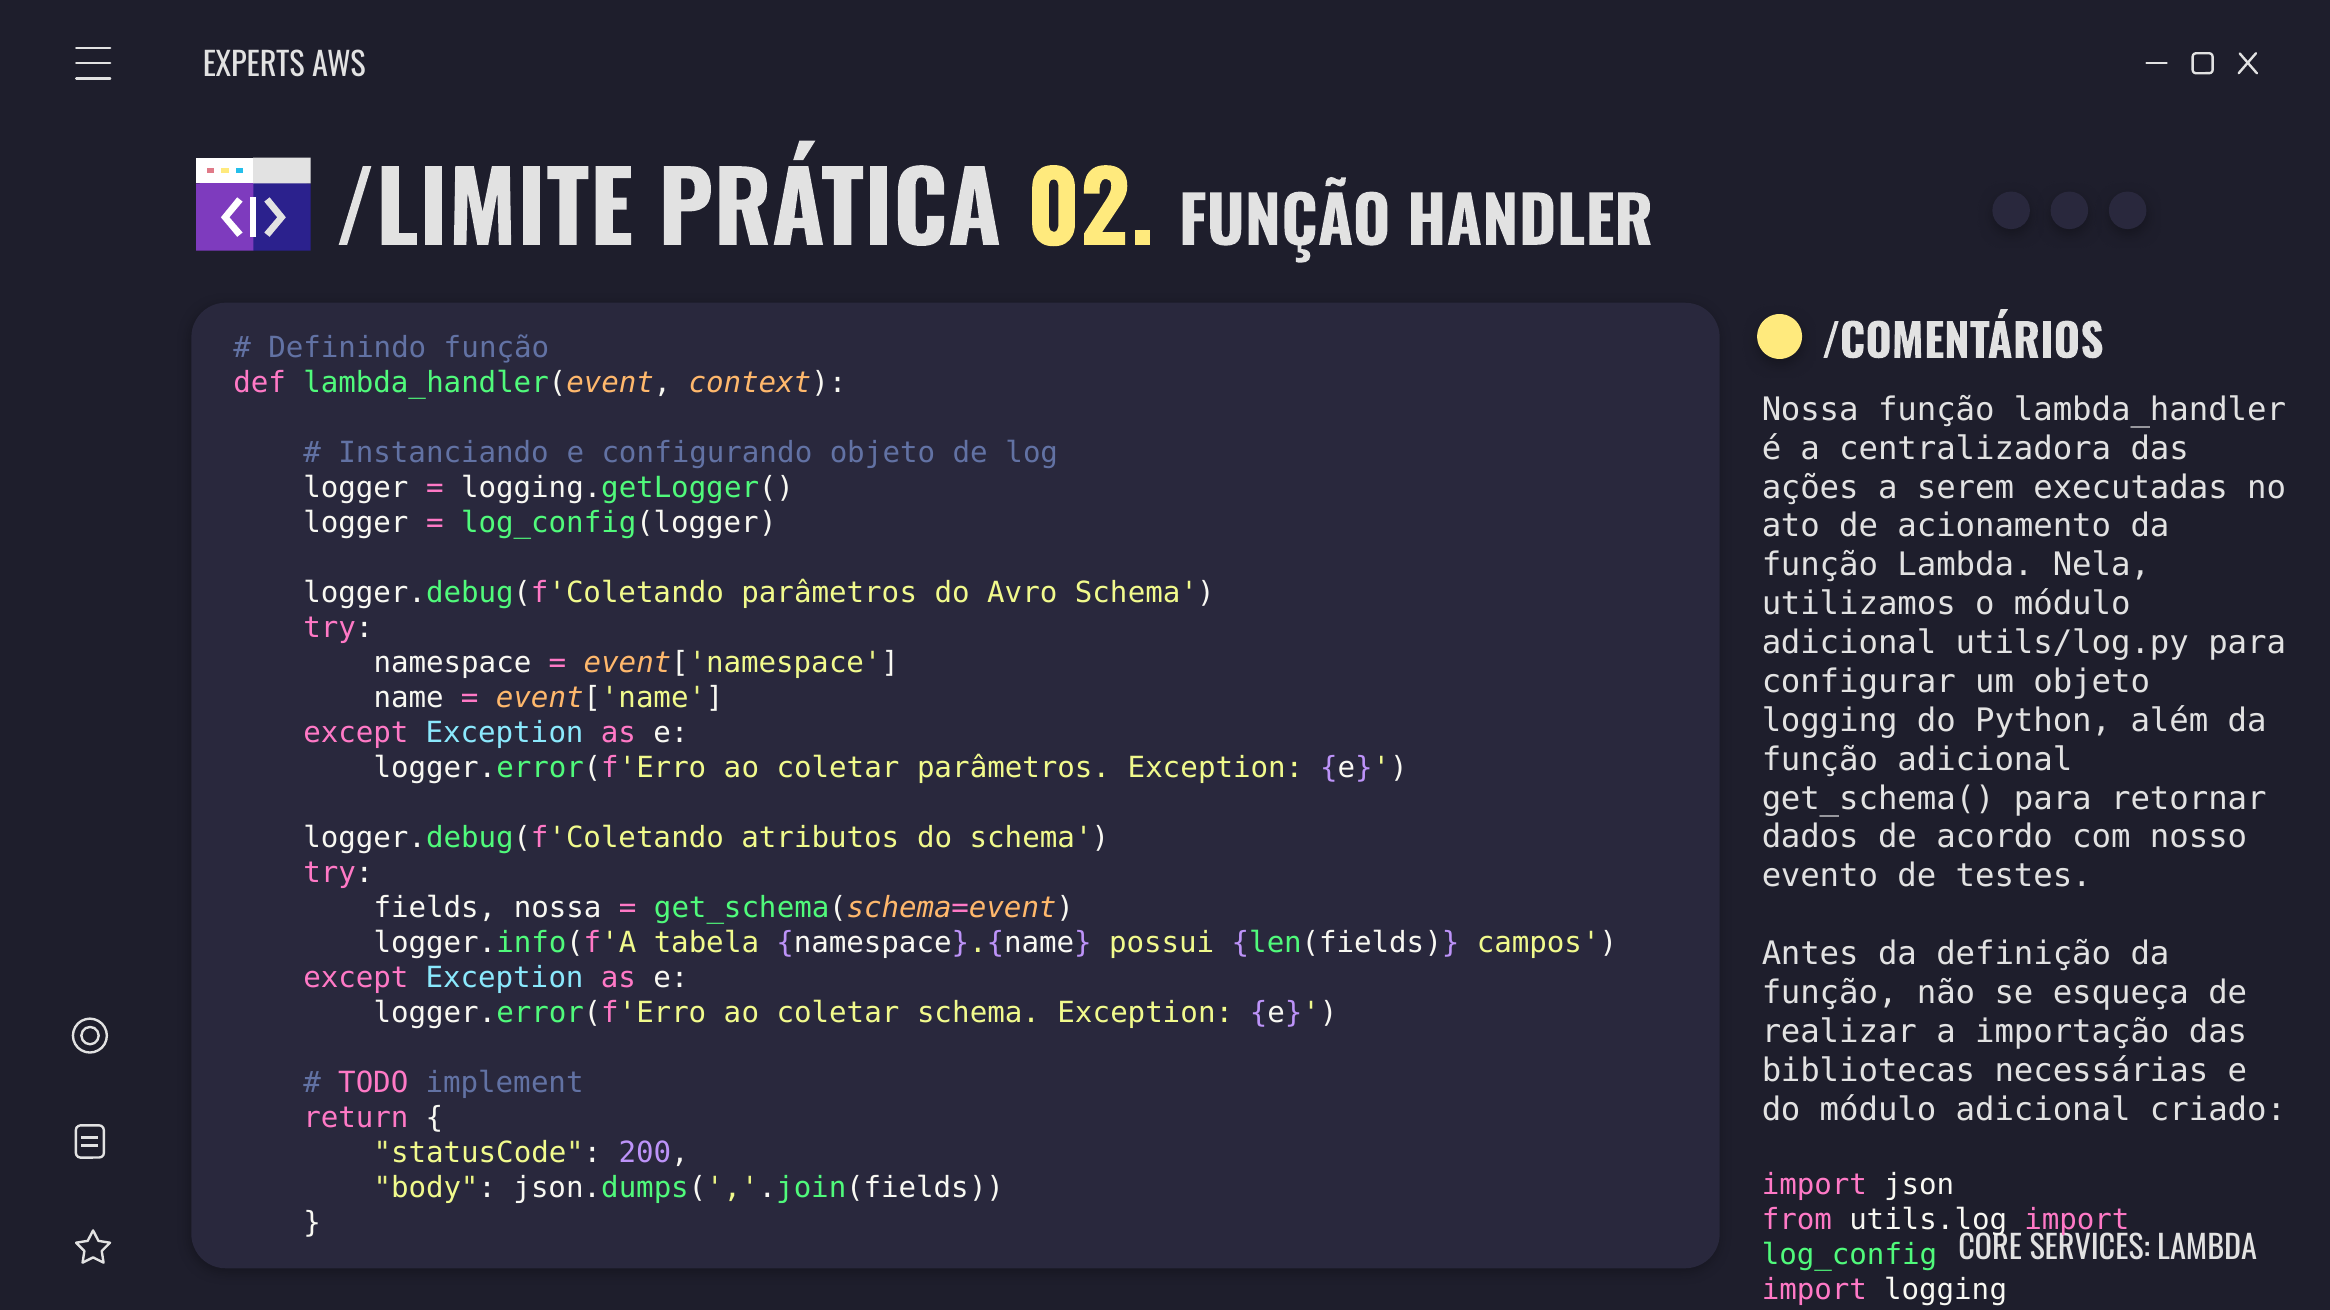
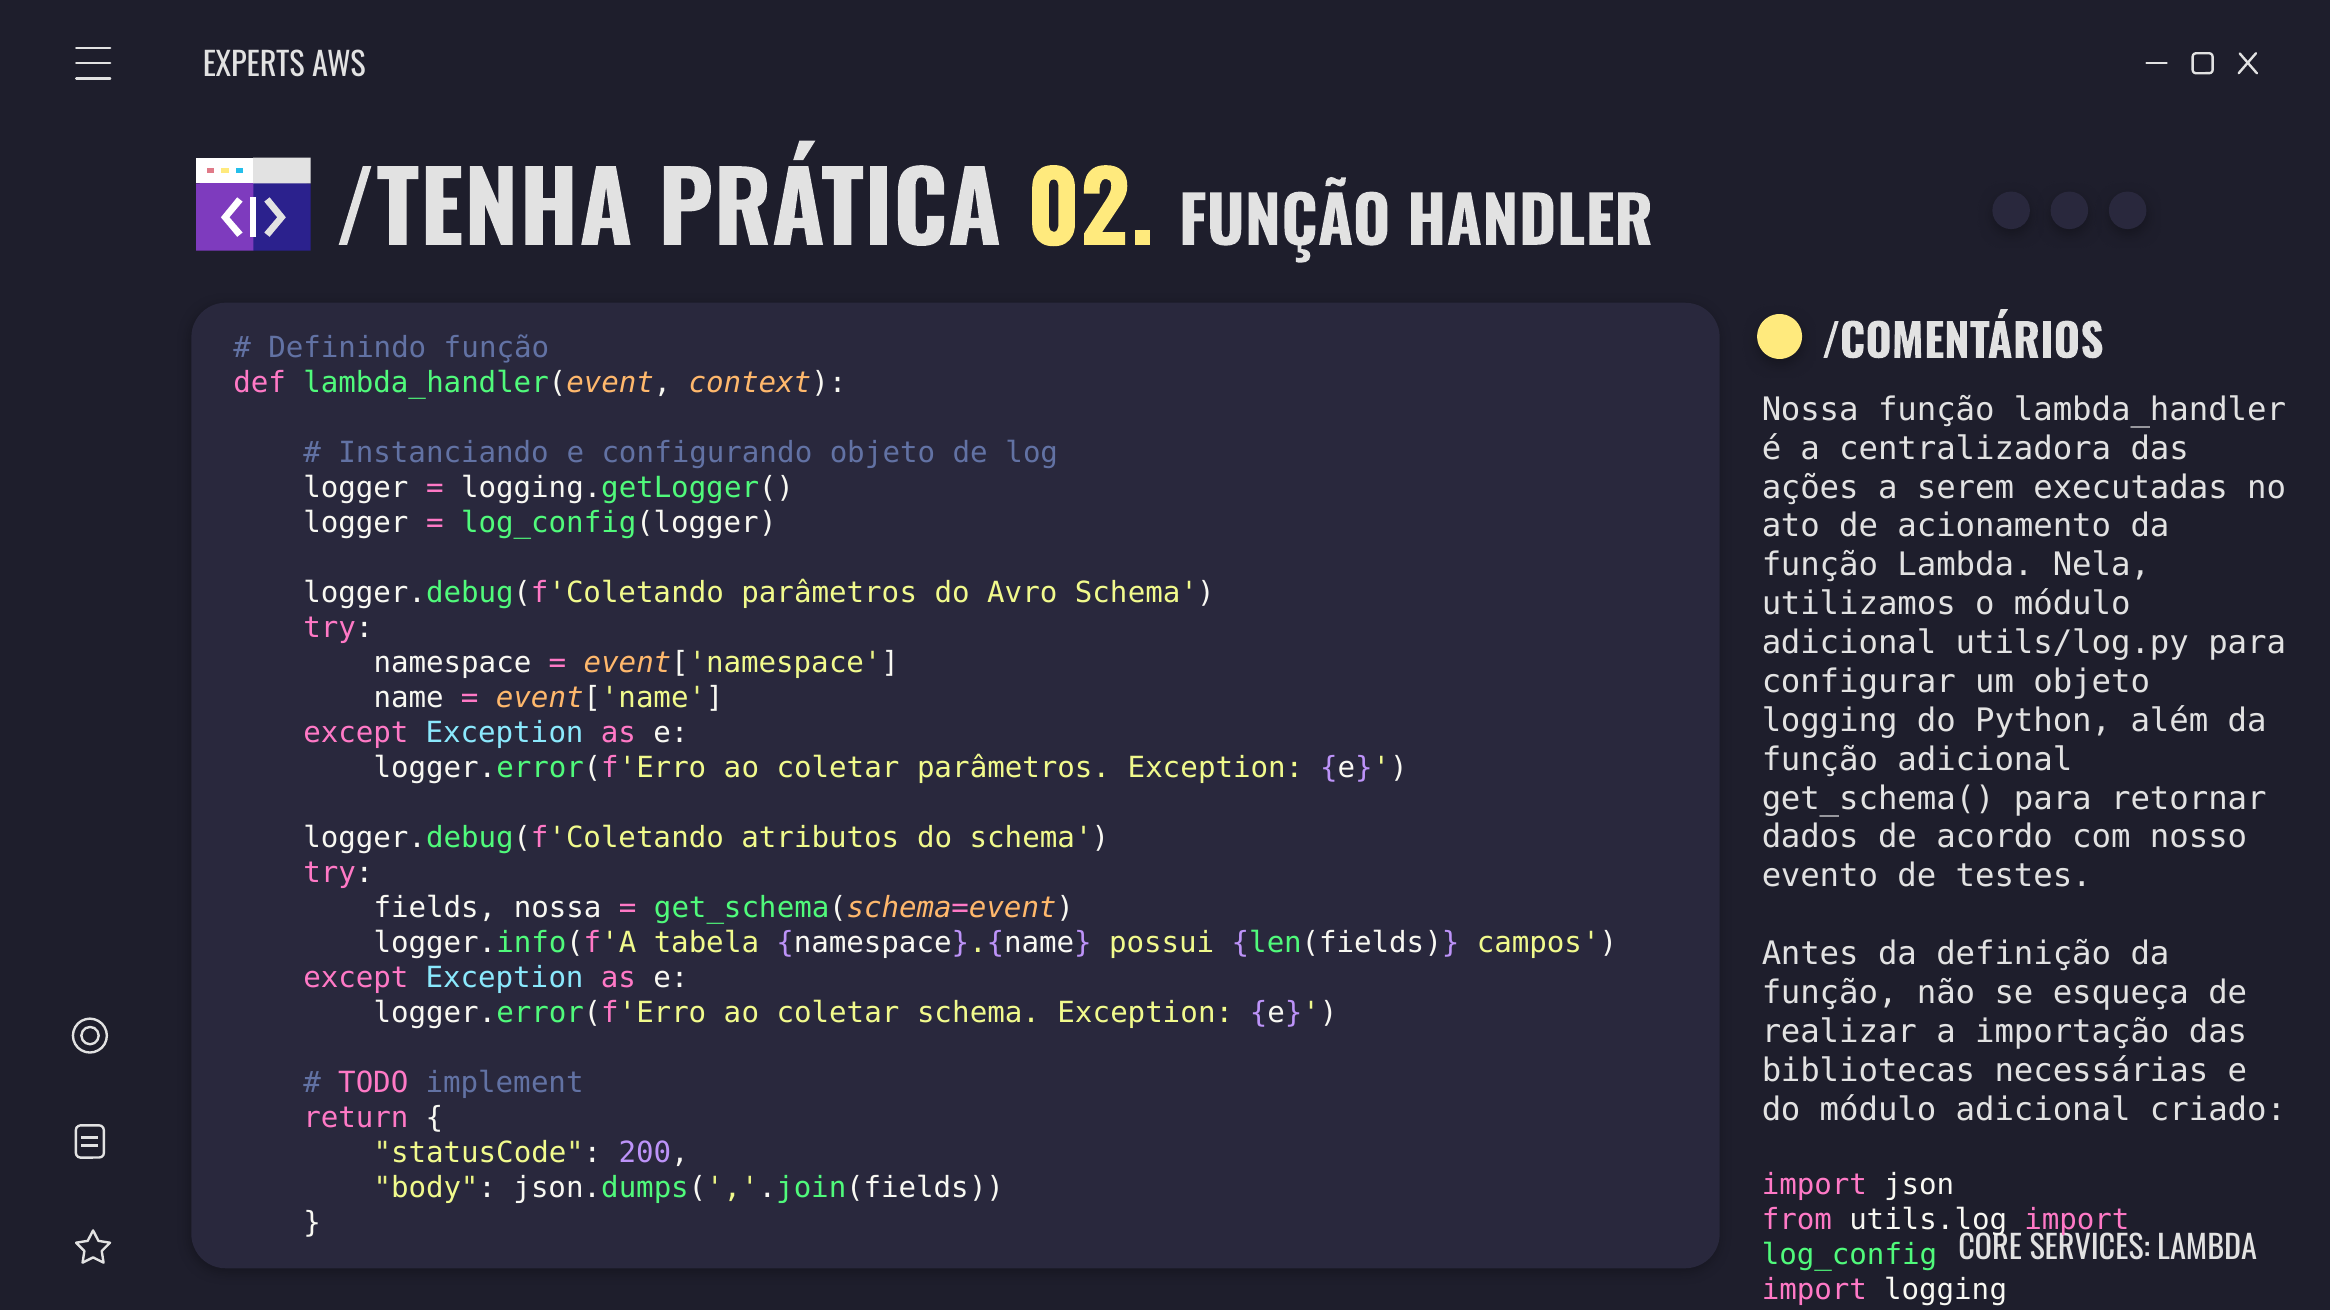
/LIMITE: /LIMITE -> /TENHA (484, 213)
